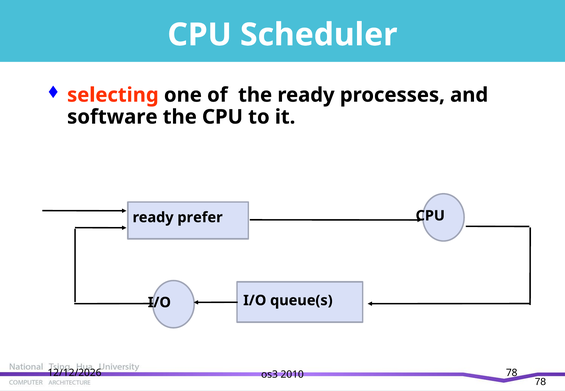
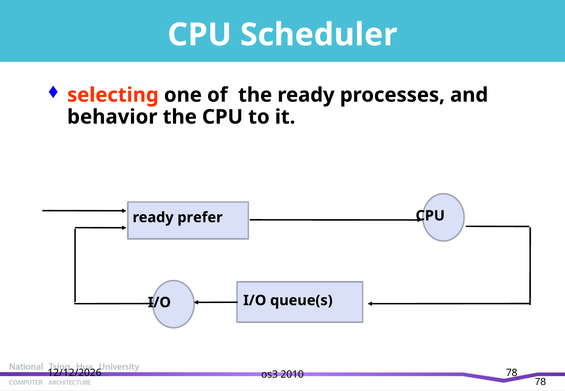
software: software -> behavior (112, 117)
